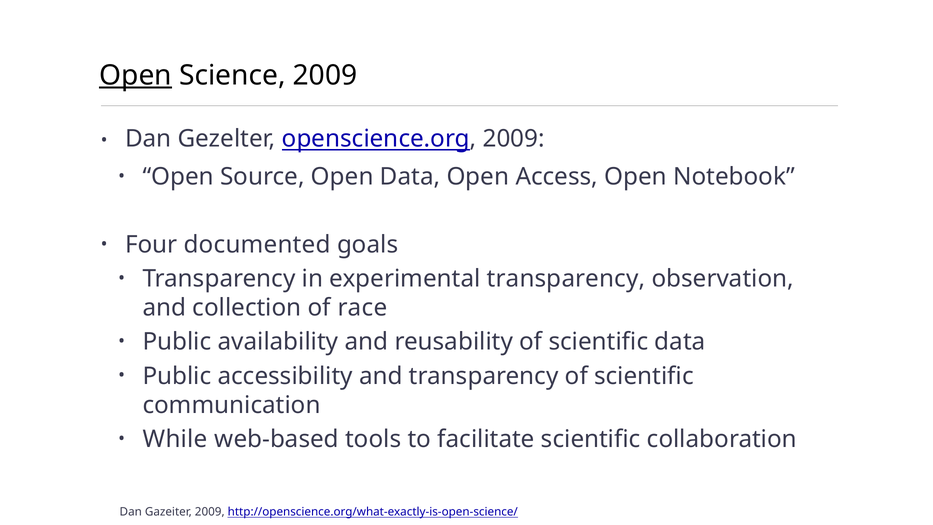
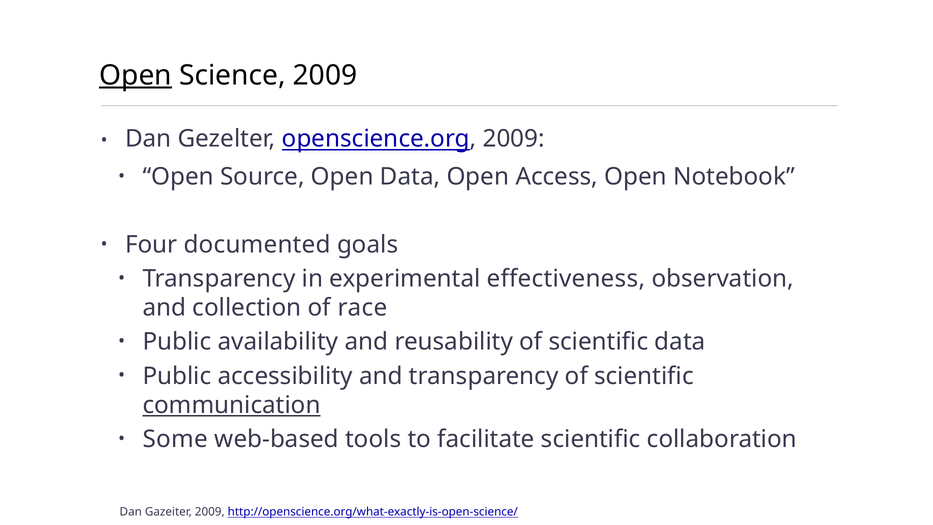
experimental transparency: transparency -> effectiveness (566, 279)
communication underline: none -> present (232, 405)
While: While -> Some (175, 439)
